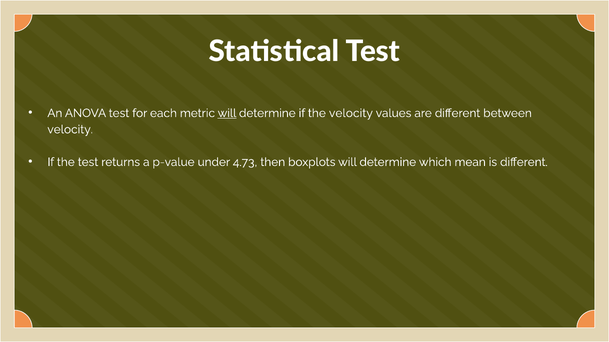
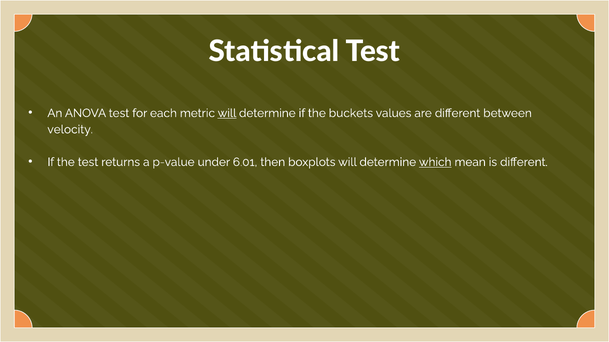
the velocity: velocity -> buckets (351, 113)
4.73: 4.73 -> 6.01 (245, 162)
which underline: none -> present (435, 162)
